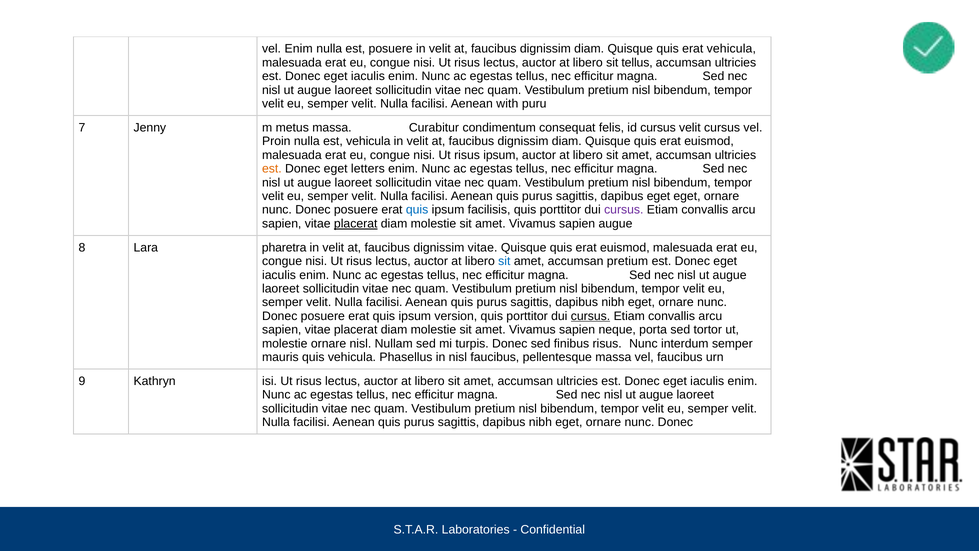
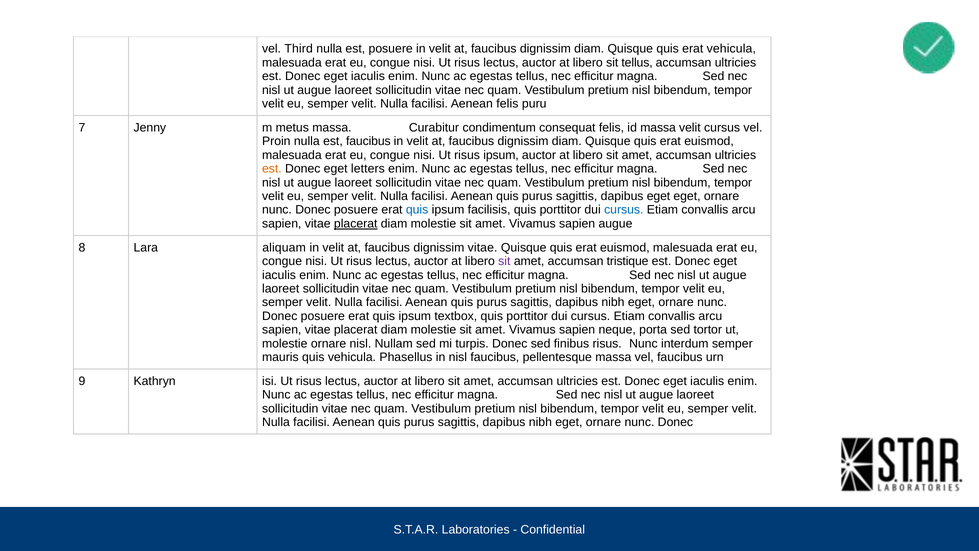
vel Enim: Enim -> Third (299, 49)
Aenean with: with -> felis (507, 104)
id cursus: cursus -> massa (658, 128)
est vehicula: vehicula -> faucibus (368, 141)
cursus colour: purple -> blue (624, 210)
pharetra: pharetra -> aliquam (284, 247)
sit colour: blue -> purple (504, 261)
accumsan pretium: pretium -> tristique (628, 261)
version: version -> textbox (456, 316)
cursus underline: present -> none (591, 316)
